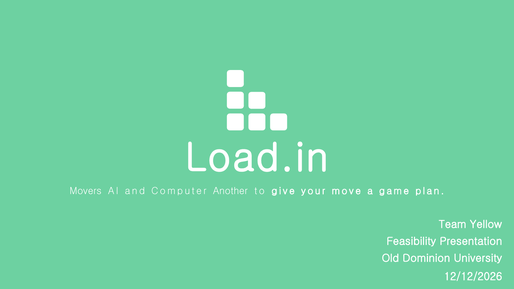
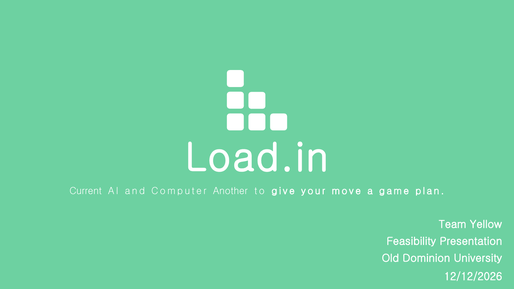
Movers: Movers -> Current (86, 191)
